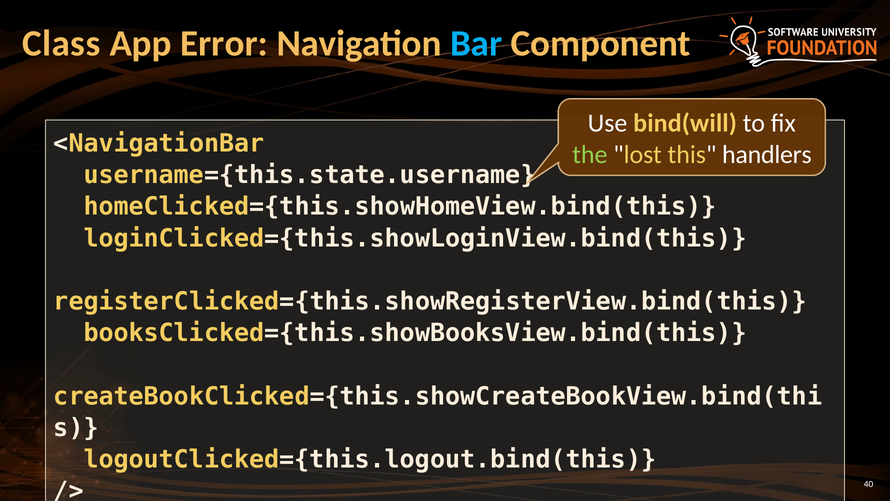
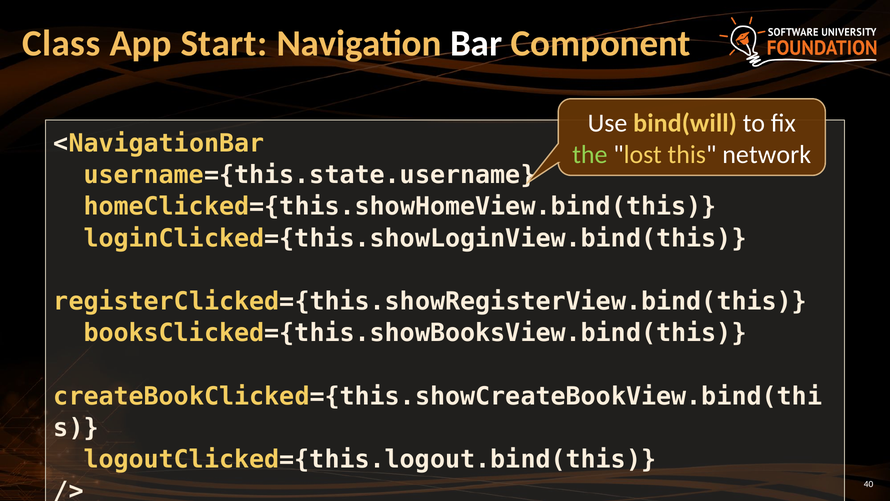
Error: Error -> Start (224, 43)
Bar colour: light blue -> white (476, 43)
handlers: handlers -> network (767, 154)
